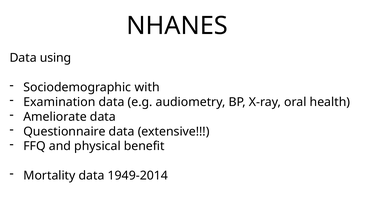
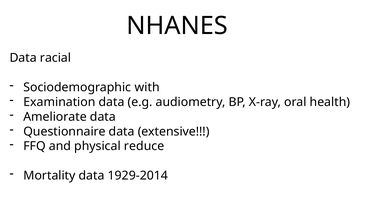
using: using -> racial (56, 58)
benefit: benefit -> reduce (144, 147)
1949-2014: 1949-2014 -> 1929-2014 (138, 176)
